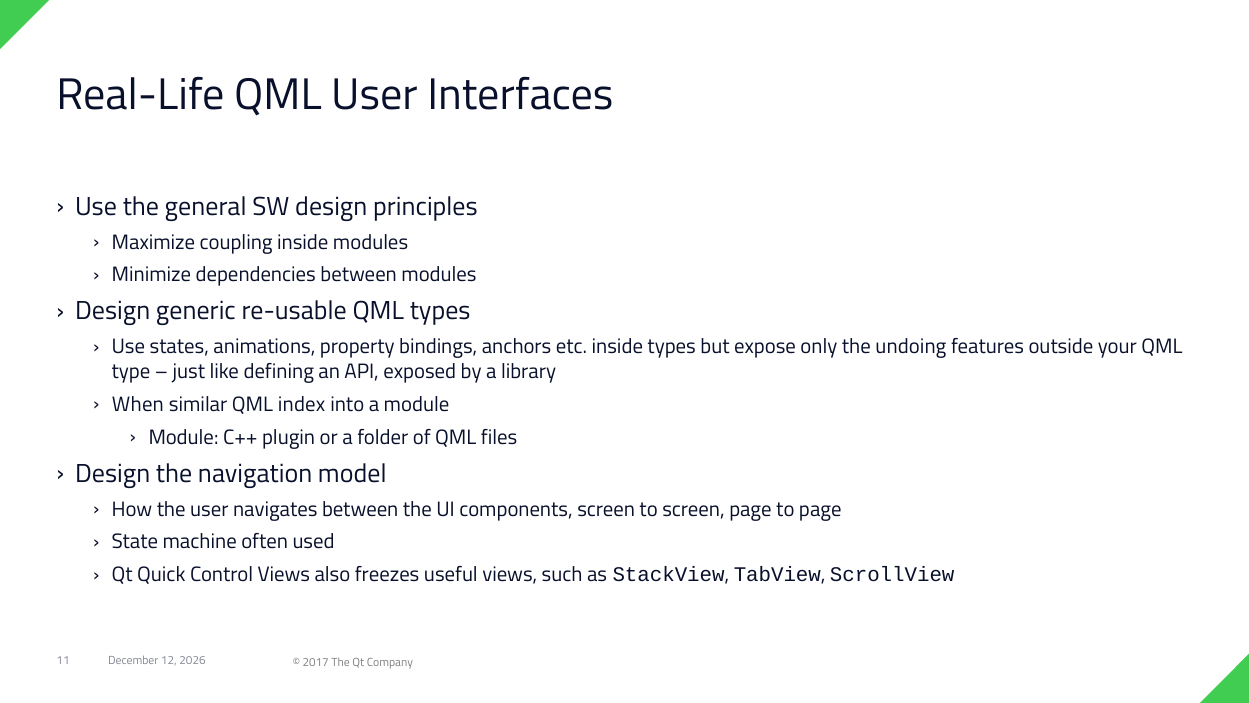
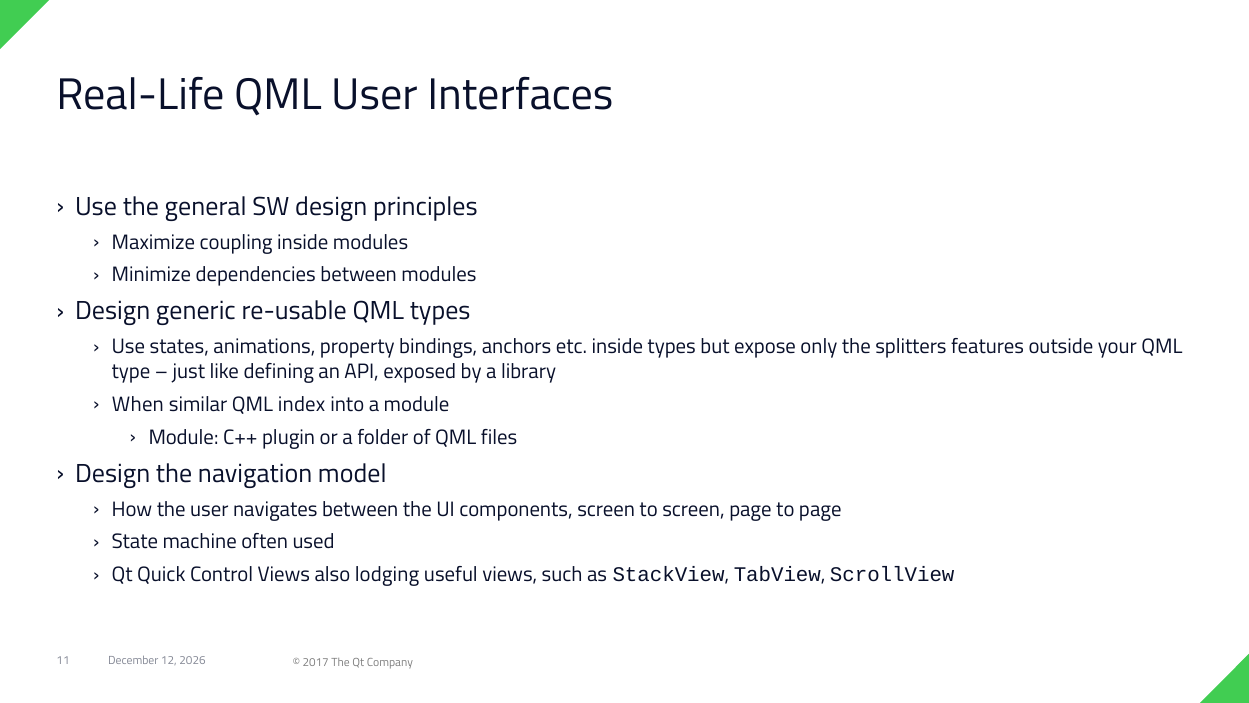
undoing: undoing -> splitters (911, 347)
freezes: freezes -> lodging (387, 575)
